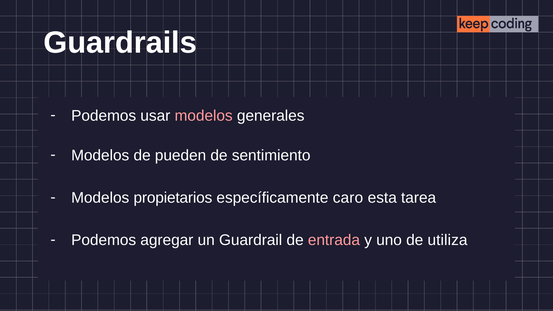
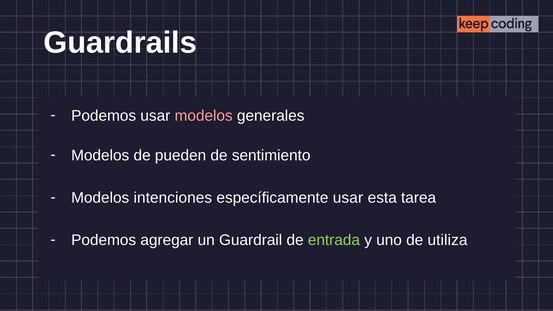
propietarios: propietarios -> intenciones (173, 198)
específicamente caro: caro -> usar (348, 198)
entrada colour: pink -> light green (334, 240)
